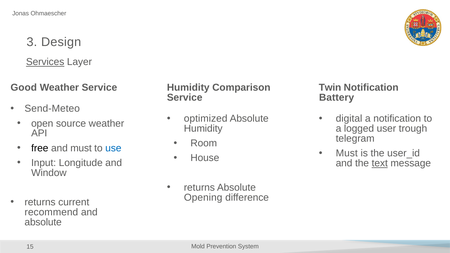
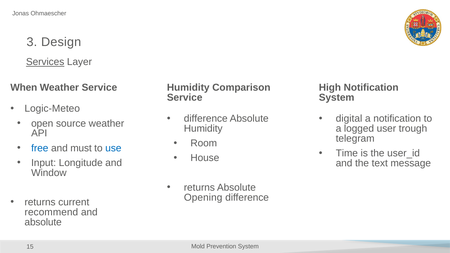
Good: Good -> When (24, 88)
Twin: Twin -> High (330, 88)
Battery: Battery -> System (337, 98)
Send-Meteo: Send-Meteo -> Logic-Meteo (52, 109)
optimized: optimized -> difference (206, 119)
free colour: black -> blue (40, 148)
Must: Must -> Time (347, 153)
text underline: present -> none (380, 163)
